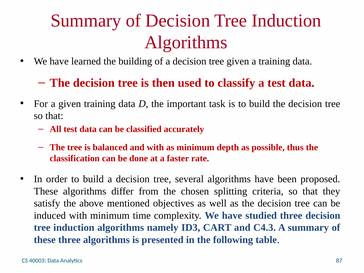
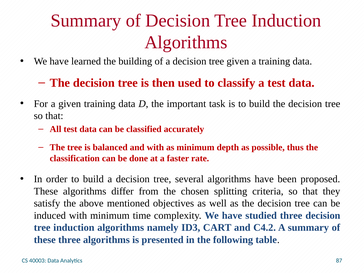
C4.3: C4.3 -> C4.2 (265, 228)
